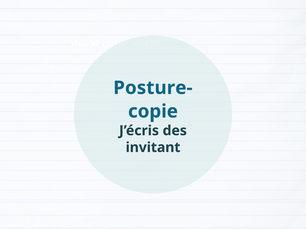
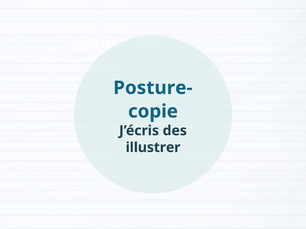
invitant: invitant -> illustrer (153, 148)
